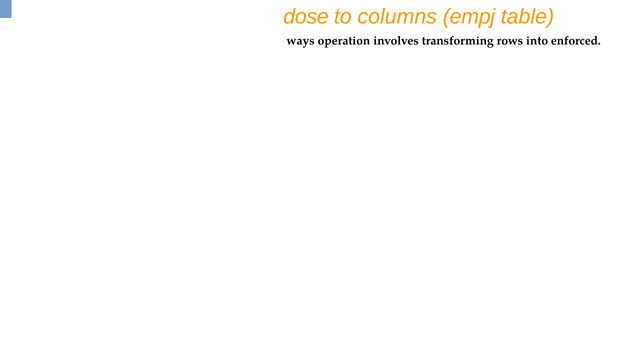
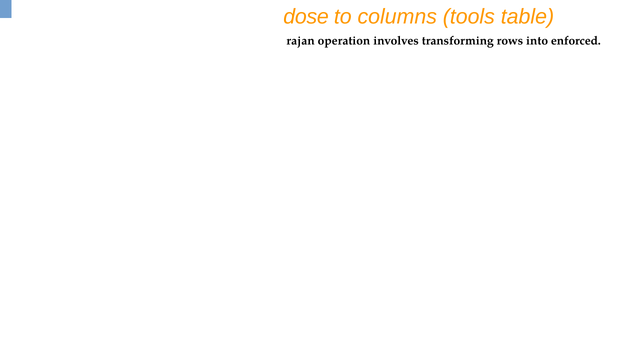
empj: empj -> tools (469, 17)
ways: ways -> rajan (301, 41)
